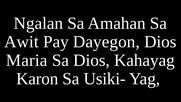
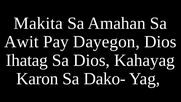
Ngalan: Ngalan -> Makita (38, 23)
Maria: Maria -> Ihatag (27, 60)
Usiki-: Usiki- -> Dako- (105, 79)
